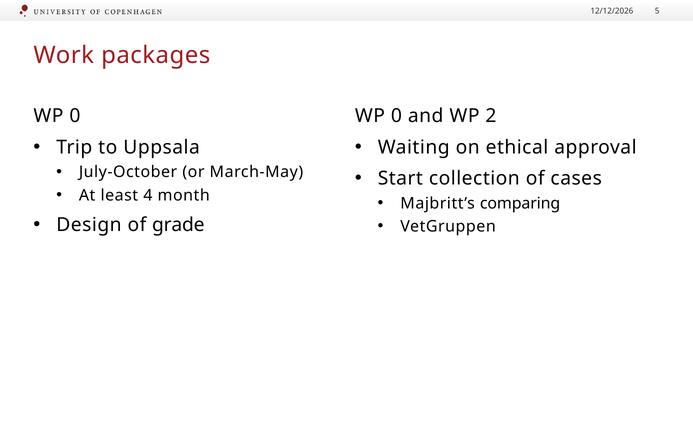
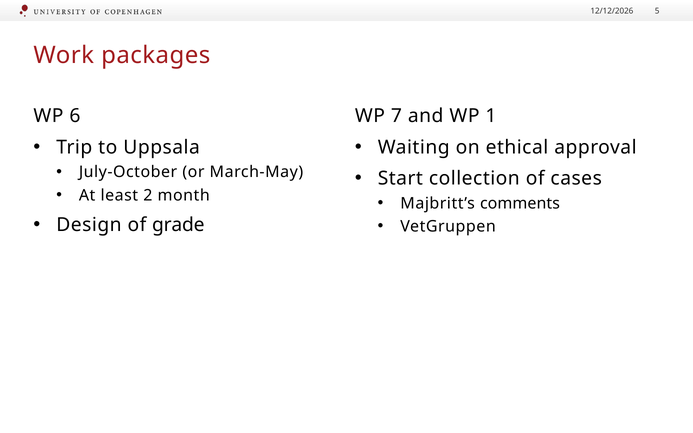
0: 0 -> 6 (75, 116)
0: 0 -> 7 (396, 116)
2: 2 -> 1 (491, 116)
4: 4 -> 2 (148, 195)
comparing: comparing -> comments (520, 203)
